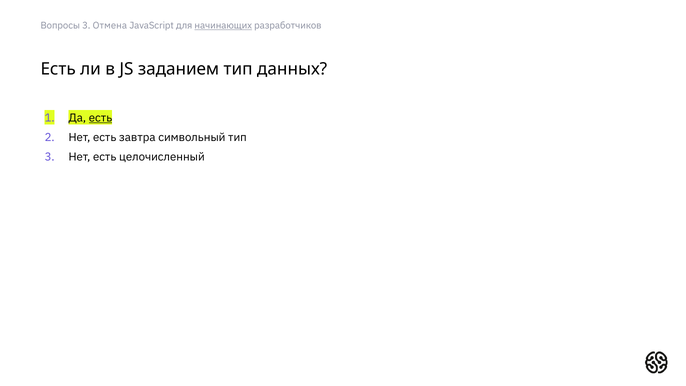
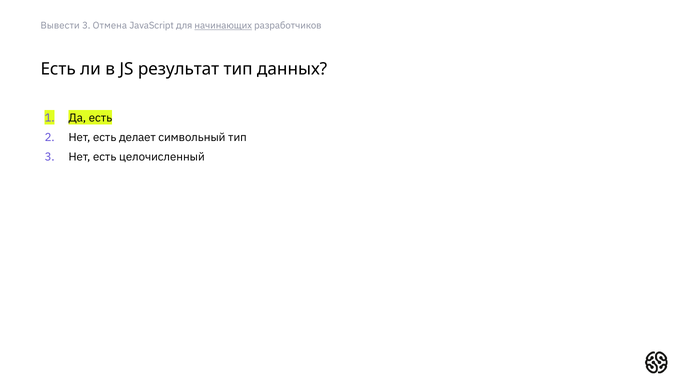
Вопросы: Вопросы -> Вывести (60, 26)
заданием: заданием -> результат (179, 69)
есть underline: present -> none (100, 118)
завтра: завтра -> делает (137, 137)
